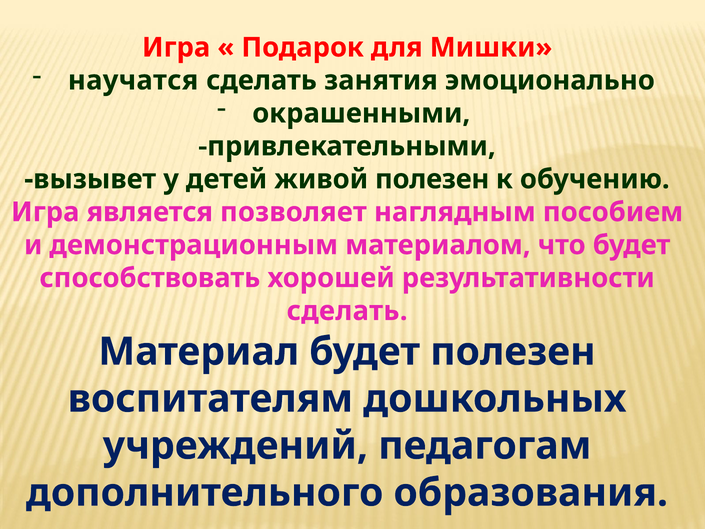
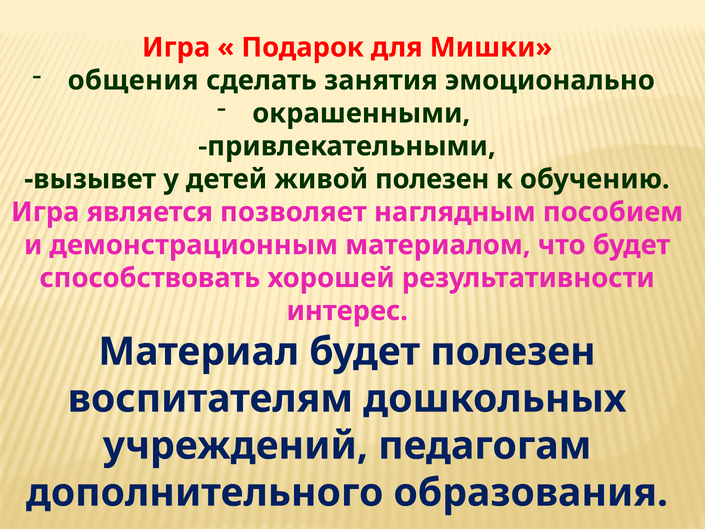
научатся: научатся -> общения (133, 80)
сделать: сделать -> интерес (347, 311)
